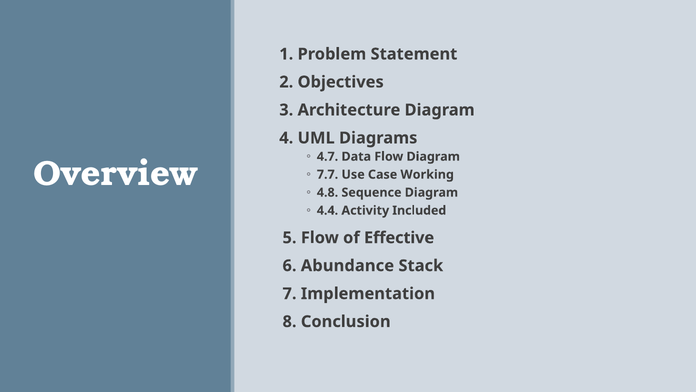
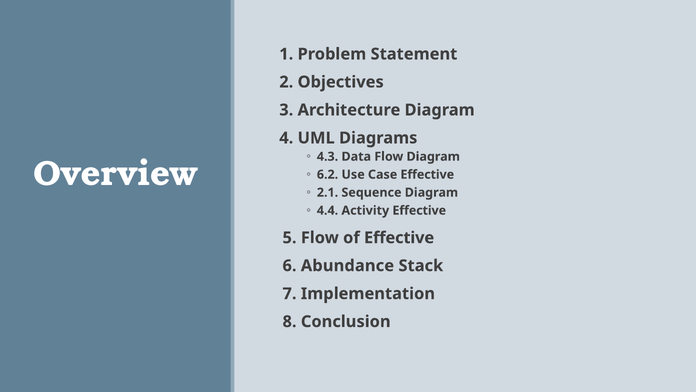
4.7: 4.7 -> 4.3 (328, 156)
7.7: 7.7 -> 6.2 (328, 174)
Case Working: Working -> Effective (427, 174)
4.8: 4.8 -> 2.1 (328, 192)
Activity Included: Included -> Effective (419, 210)
